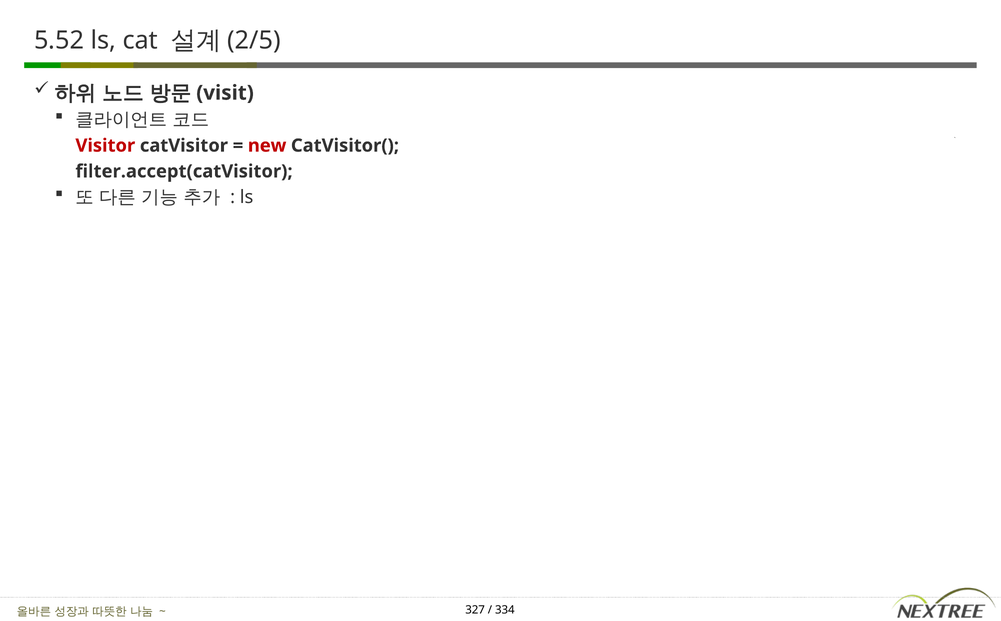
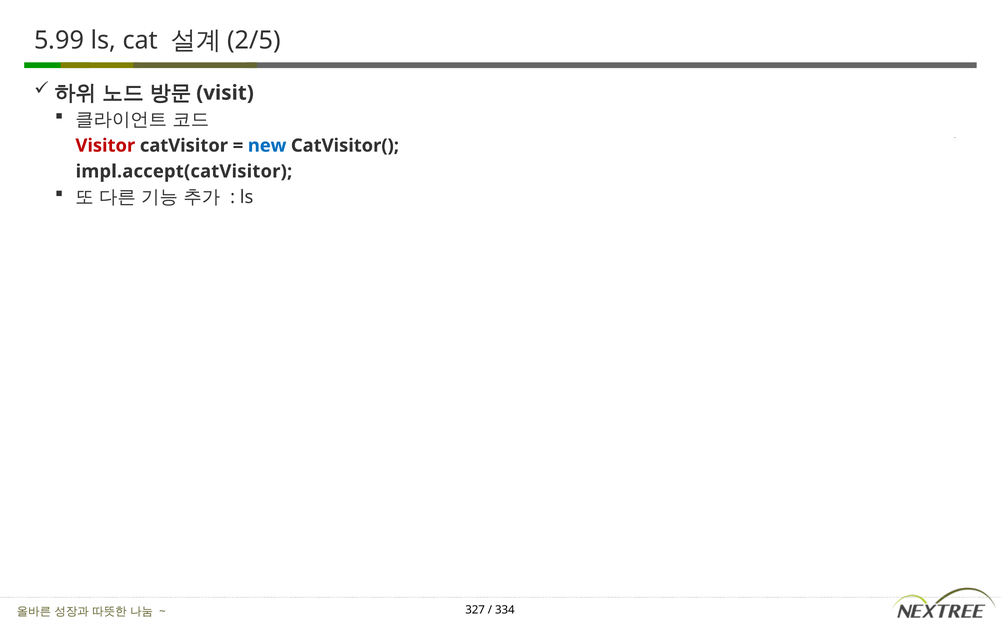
5.52: 5.52 -> 5.99 (59, 40)
new colour: red -> blue (267, 146)
filter.accept(catVisitor: filter.accept(catVisitor -> impl.accept(catVisitor (184, 171)
